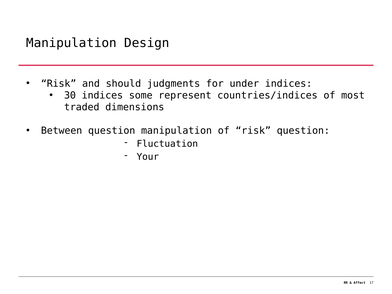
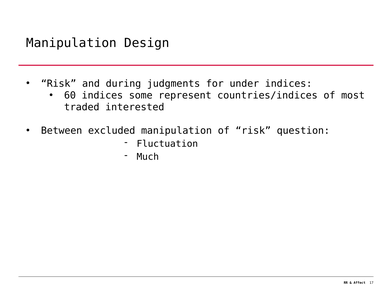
should: should -> during (123, 84)
30: 30 -> 60 (70, 95)
dimensions: dimensions -> interested (135, 107)
Between question: question -> excluded (112, 131)
Your: Your -> Much (148, 157)
